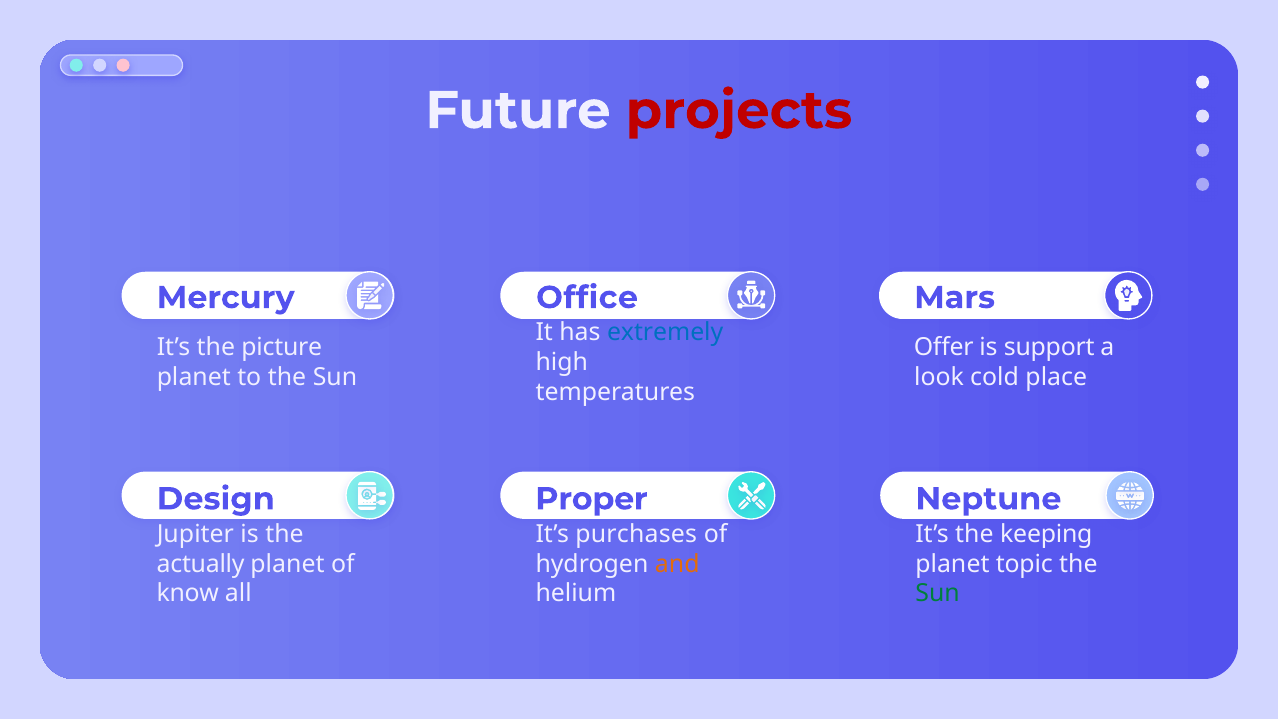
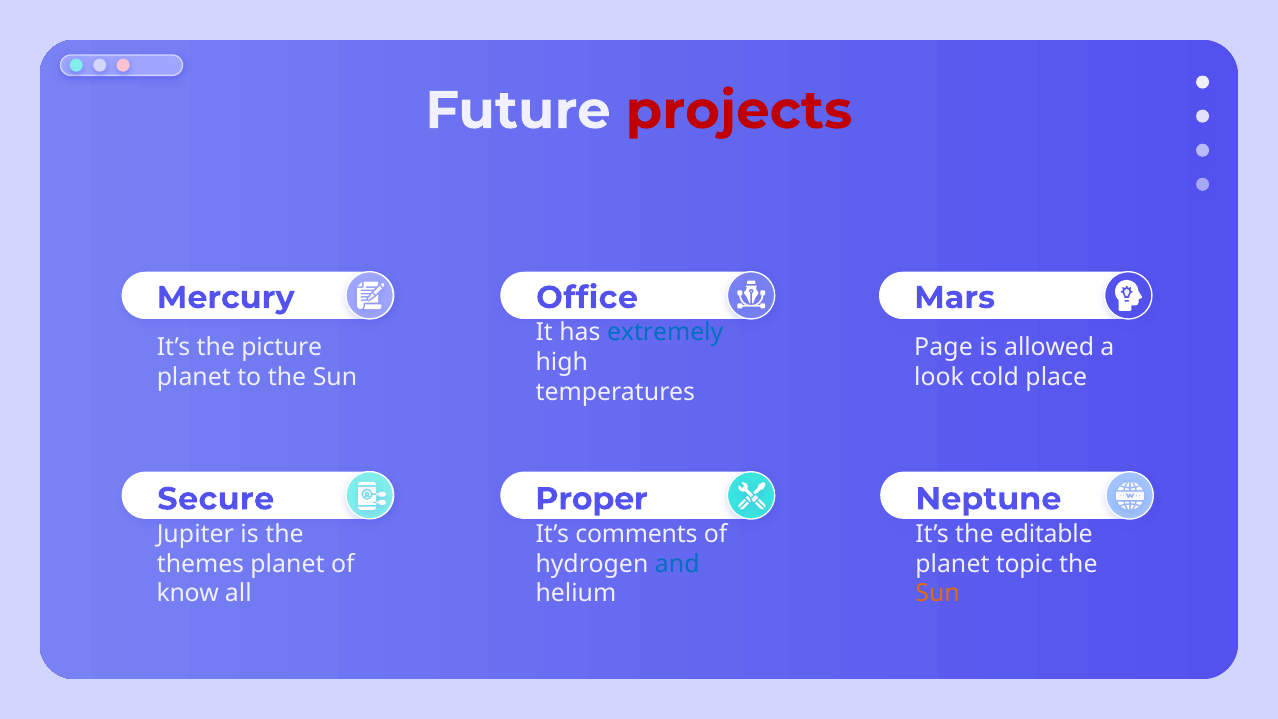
Offer: Offer -> Page (944, 348)
support: support -> allowed (1049, 348)
Design: Design -> Secure (216, 499)
purchases: purchases -> comments (636, 534)
keeping: keeping -> editable (1046, 534)
actually: actually -> themes (200, 564)
and colour: orange -> blue (677, 564)
Sun colour: green -> orange (938, 594)
